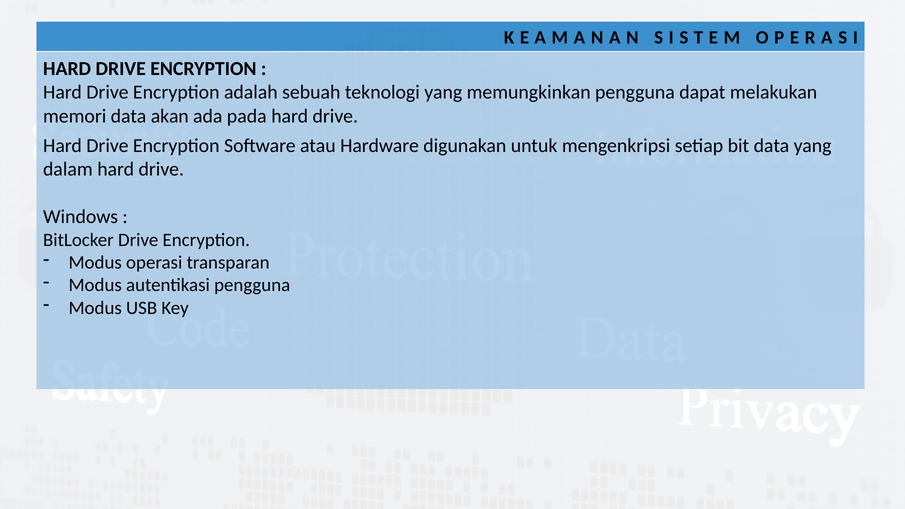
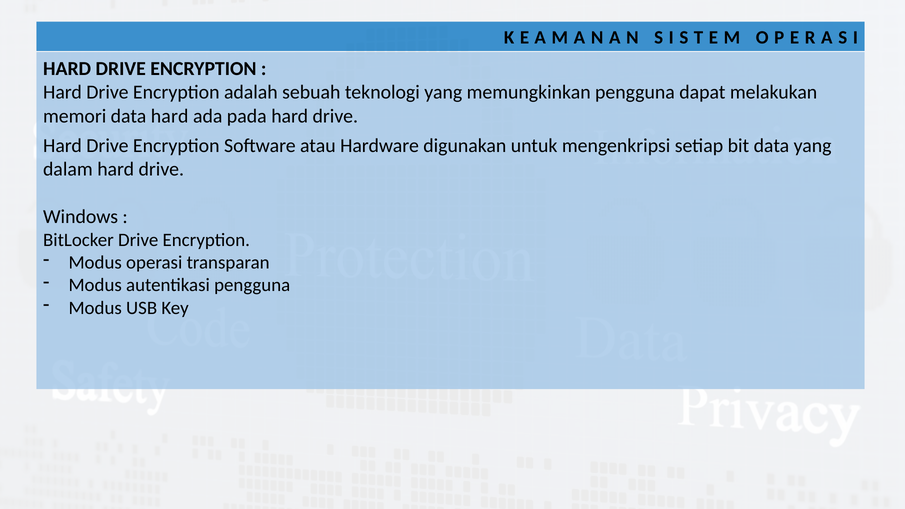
data akan: akan -> hard (170, 116)
